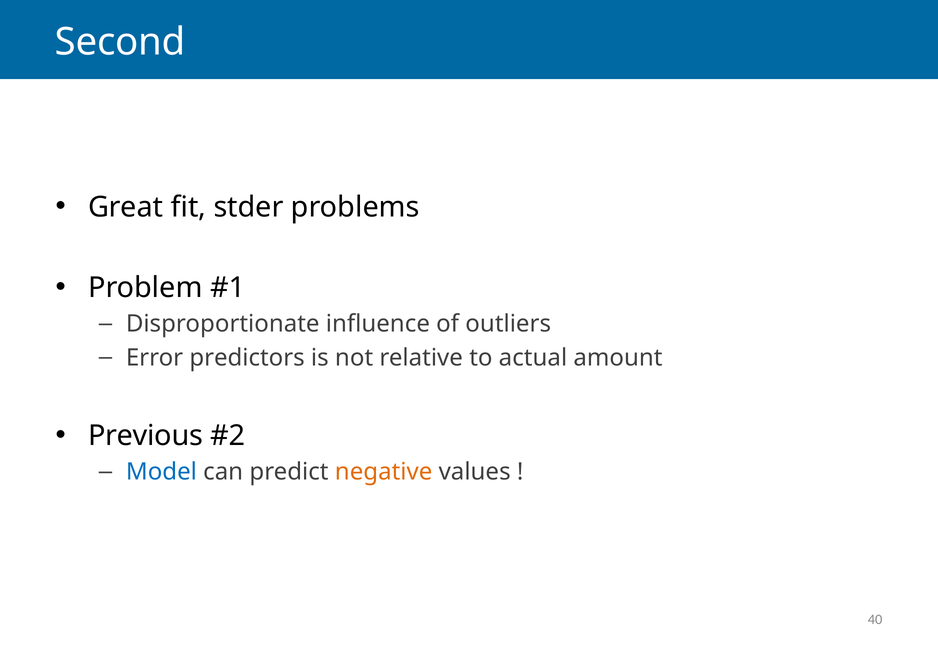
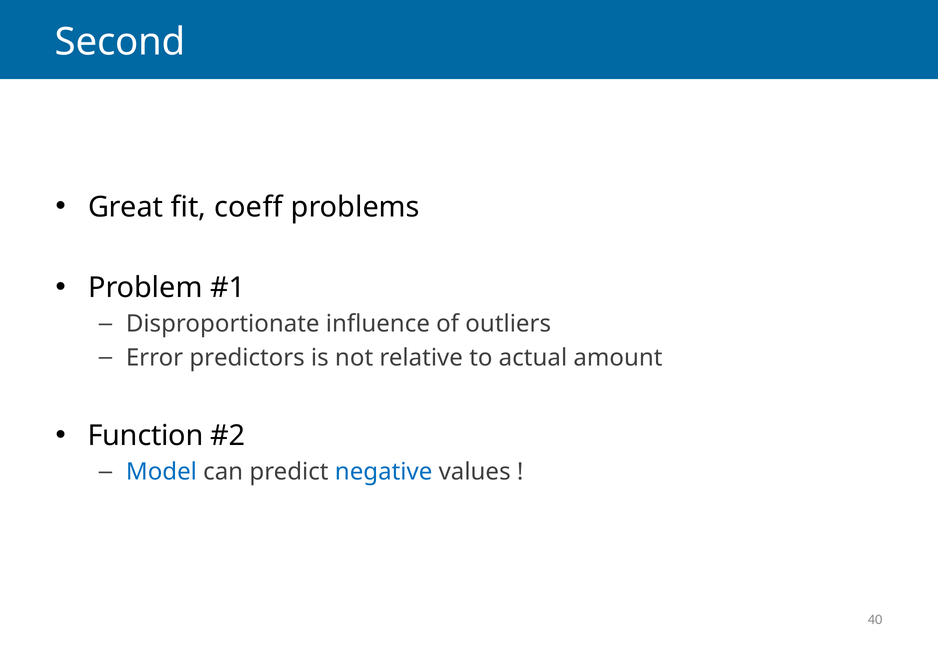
stder: stder -> coeff (248, 207)
Previous: Previous -> Function (146, 436)
negative colour: orange -> blue (384, 472)
